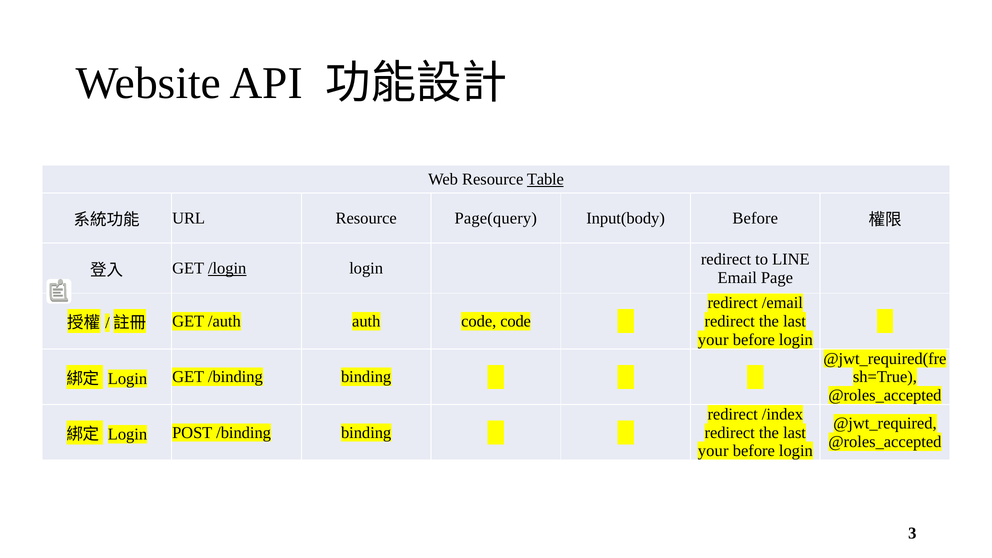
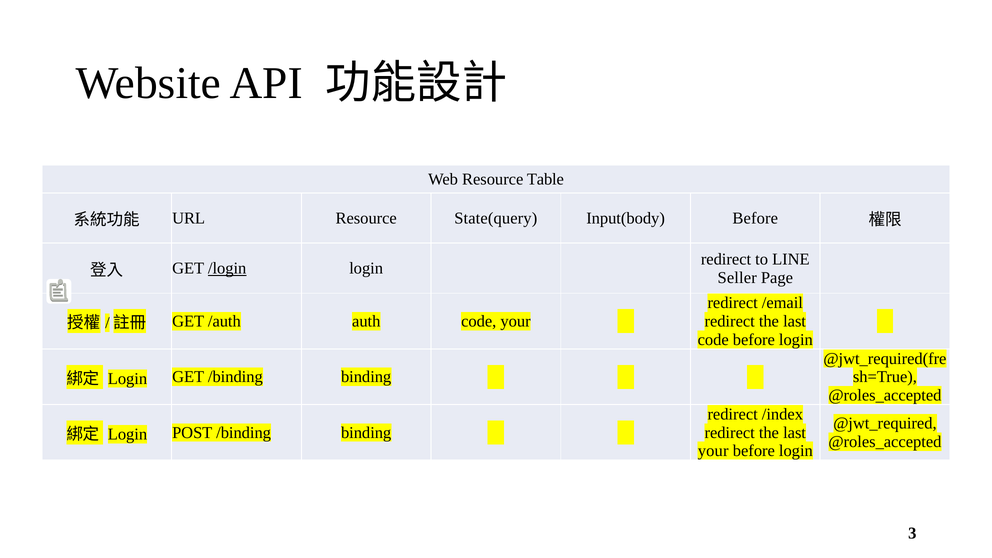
Table underline: present -> none (545, 179)
Page(query: Page(query -> State(query (496, 218)
Email: Email -> Seller (737, 278)
code code: code -> your (516, 321)
your: your -> code (713, 340)
